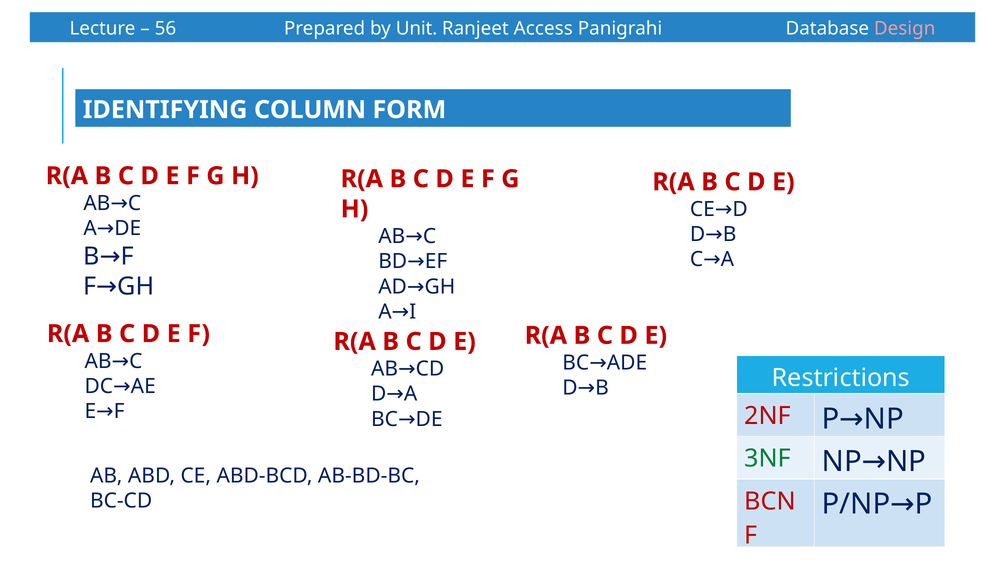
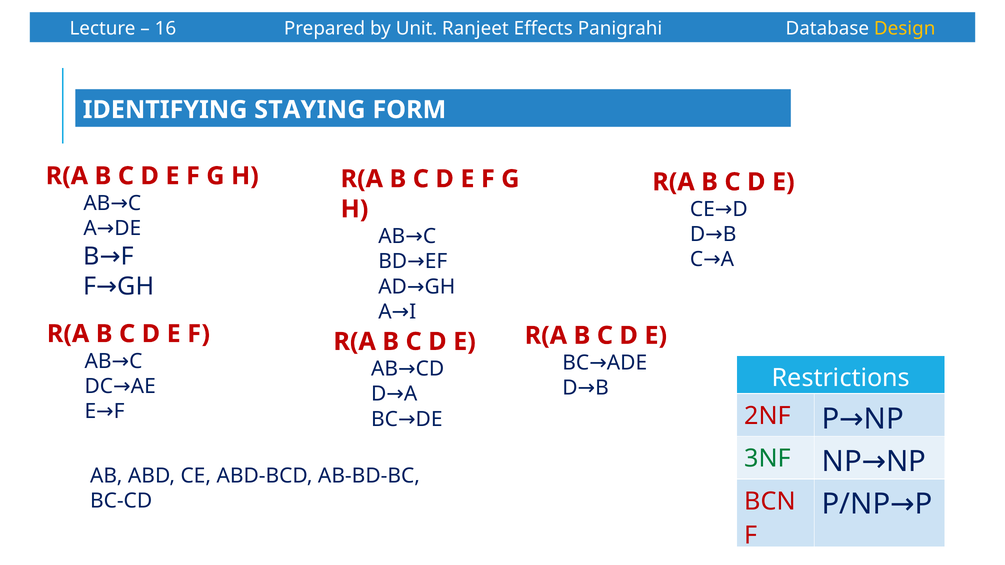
56: 56 -> 16 (165, 29)
Access: Access -> Effects (543, 29)
Design colour: pink -> yellow (905, 29)
COLUMN: COLUMN -> STAYING (310, 110)
